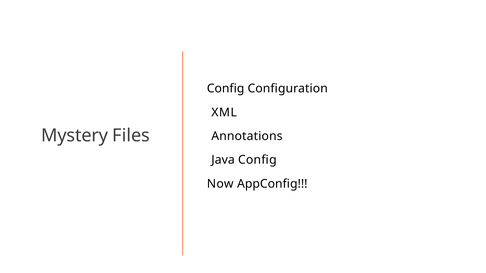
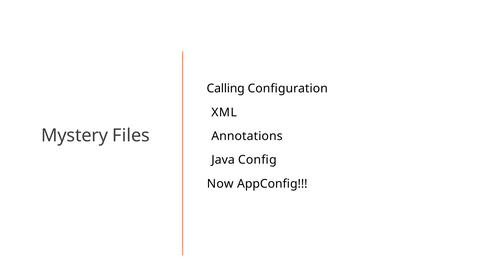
Config: Config -> Calling (226, 89)
